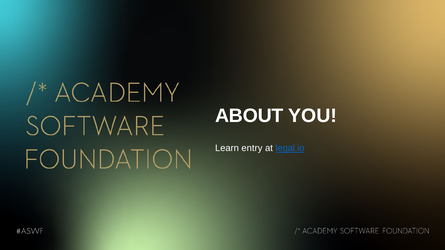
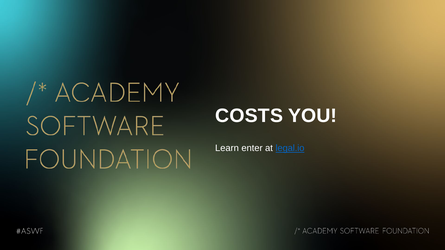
ABOUT: ABOUT -> COSTS (249, 116)
entry: entry -> enter (252, 148)
